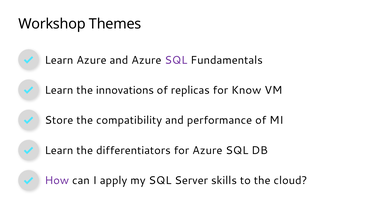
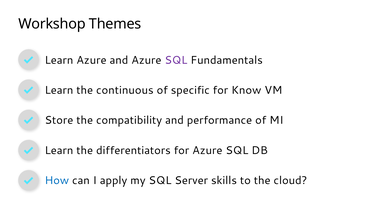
innovations: innovations -> continuous (125, 90)
replicas: replicas -> specific (190, 90)
How colour: purple -> blue (57, 181)
